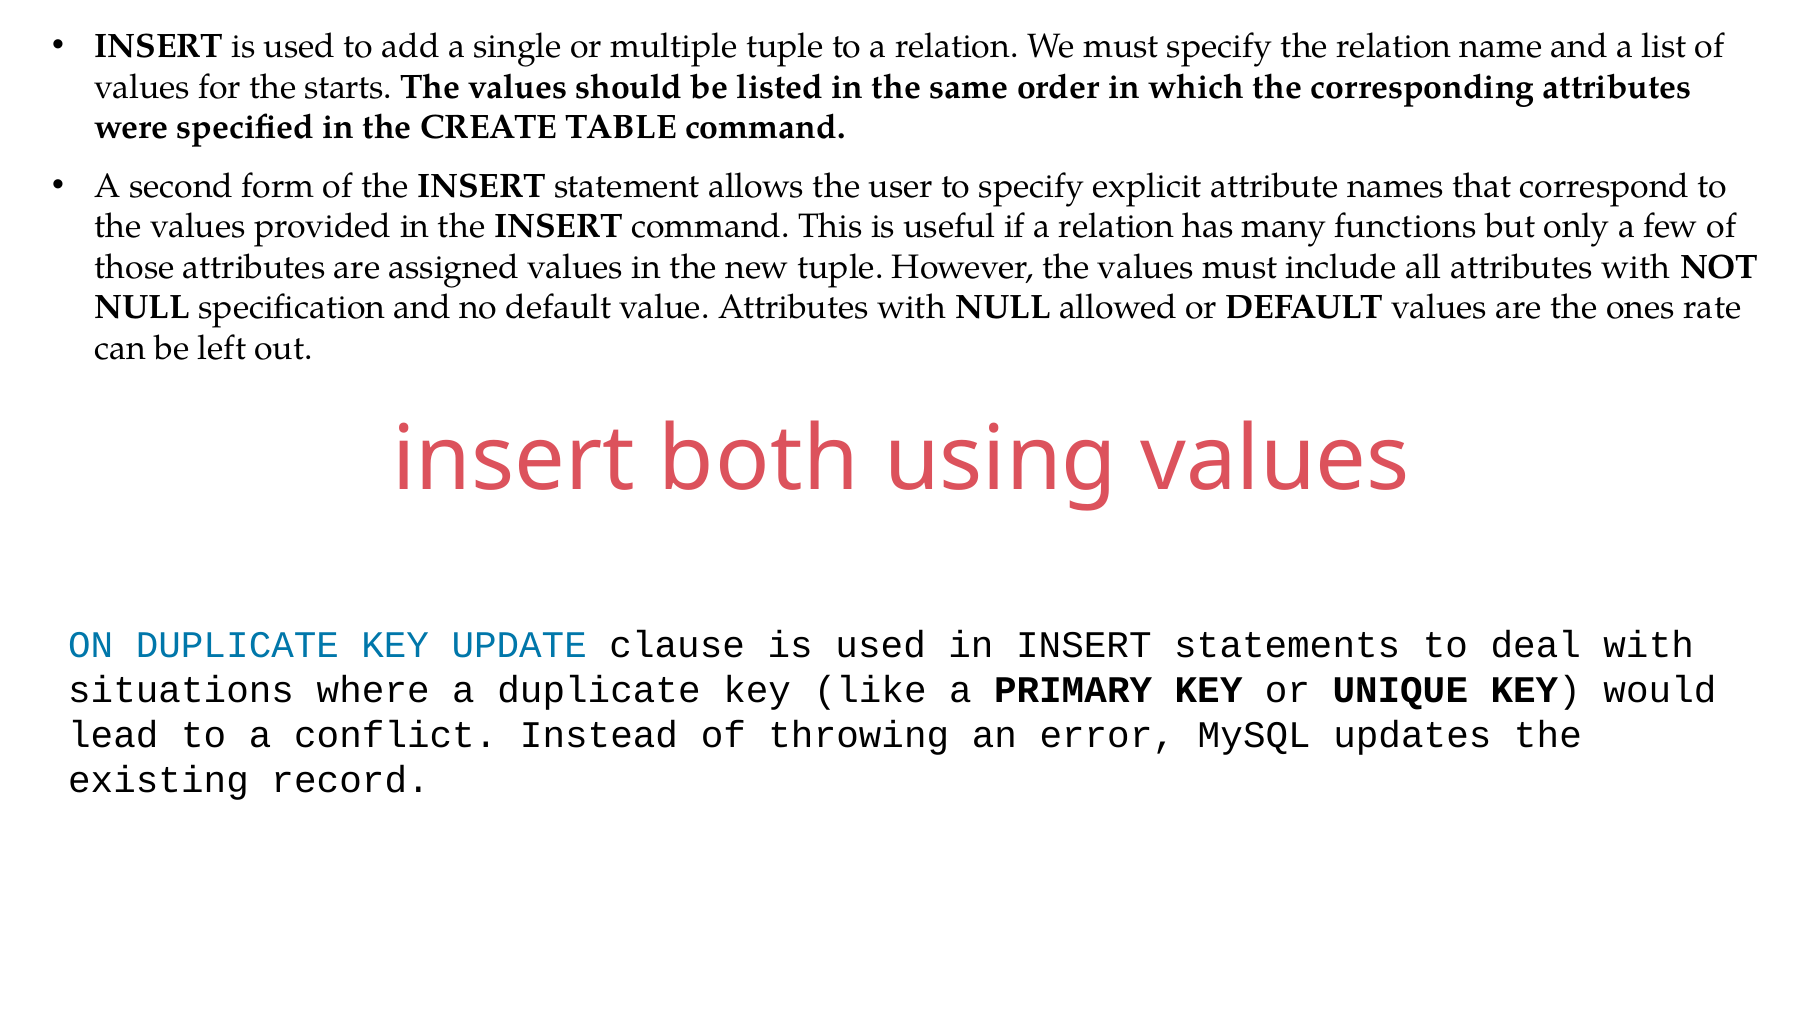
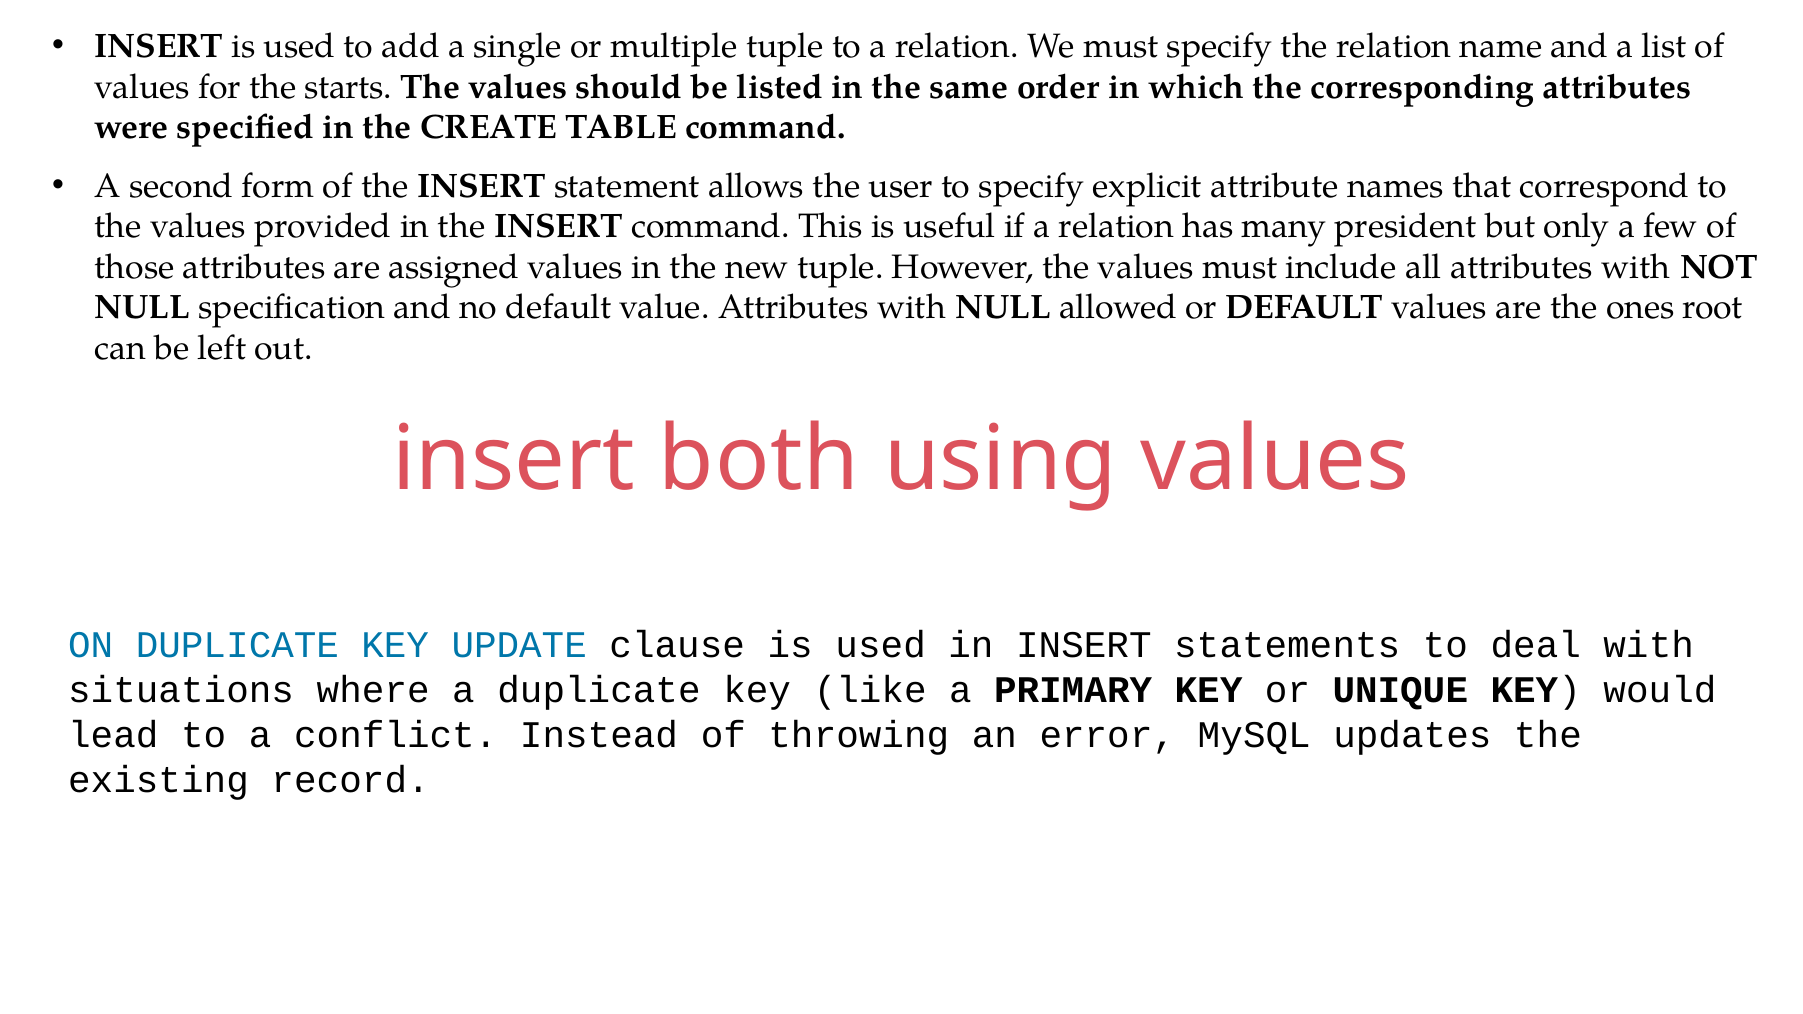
functions: functions -> president (1405, 227)
rate: rate -> root (1713, 308)
